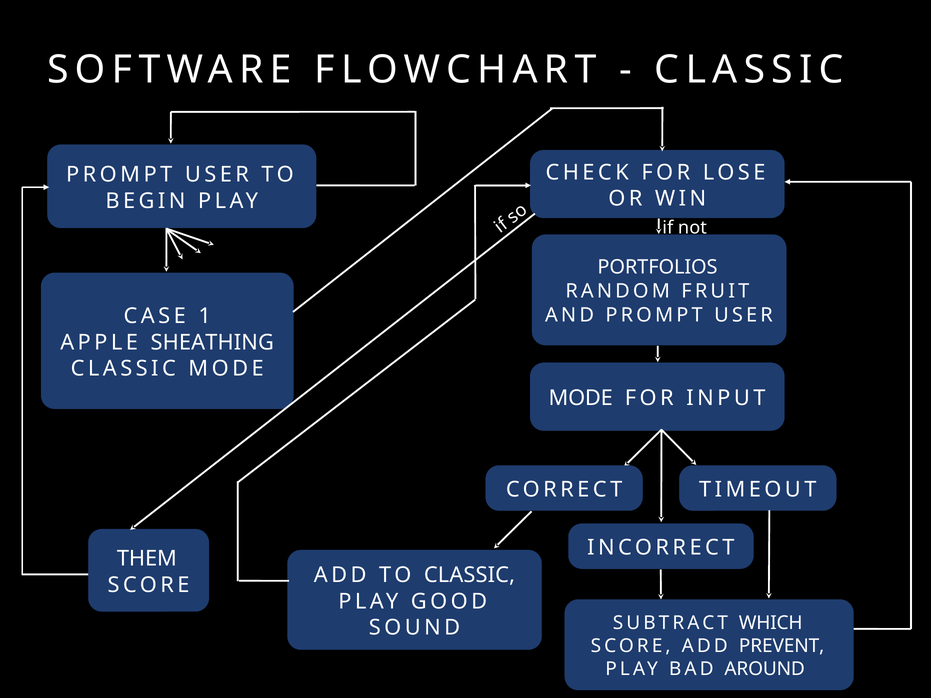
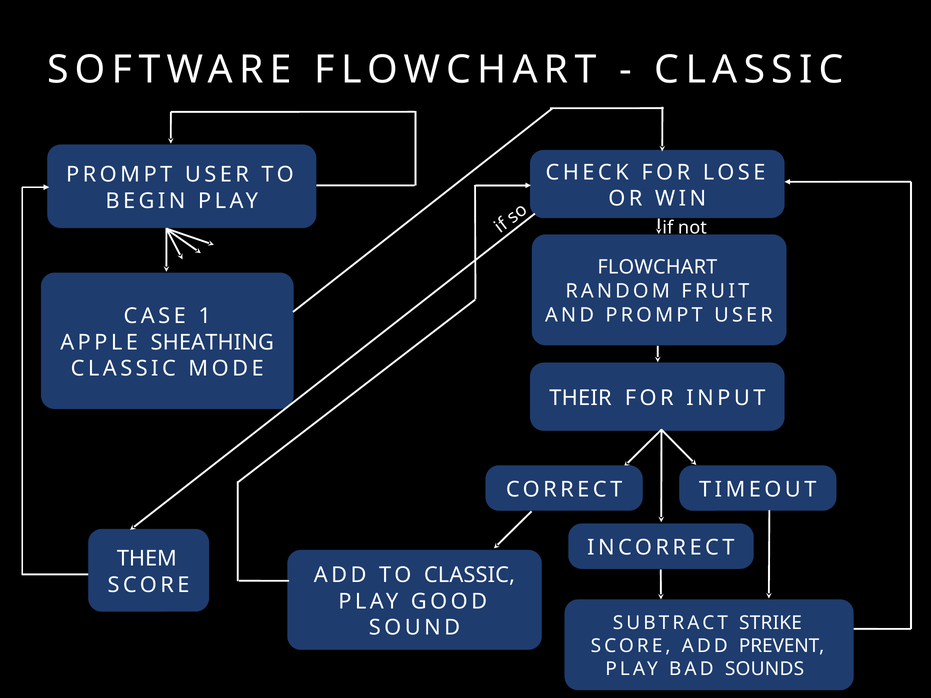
PORTFOLIOS: PORTFOLIOS -> FLOWCHART (657, 267)
MODE: MODE -> THEIR (580, 398)
WHICH: WHICH -> STRIKE (771, 623)
AROUND: AROUND -> SOUNDS (765, 669)
